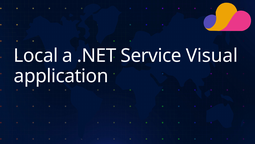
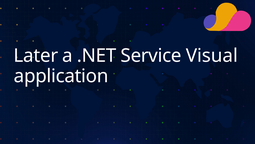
Local: Local -> Later (36, 56)
